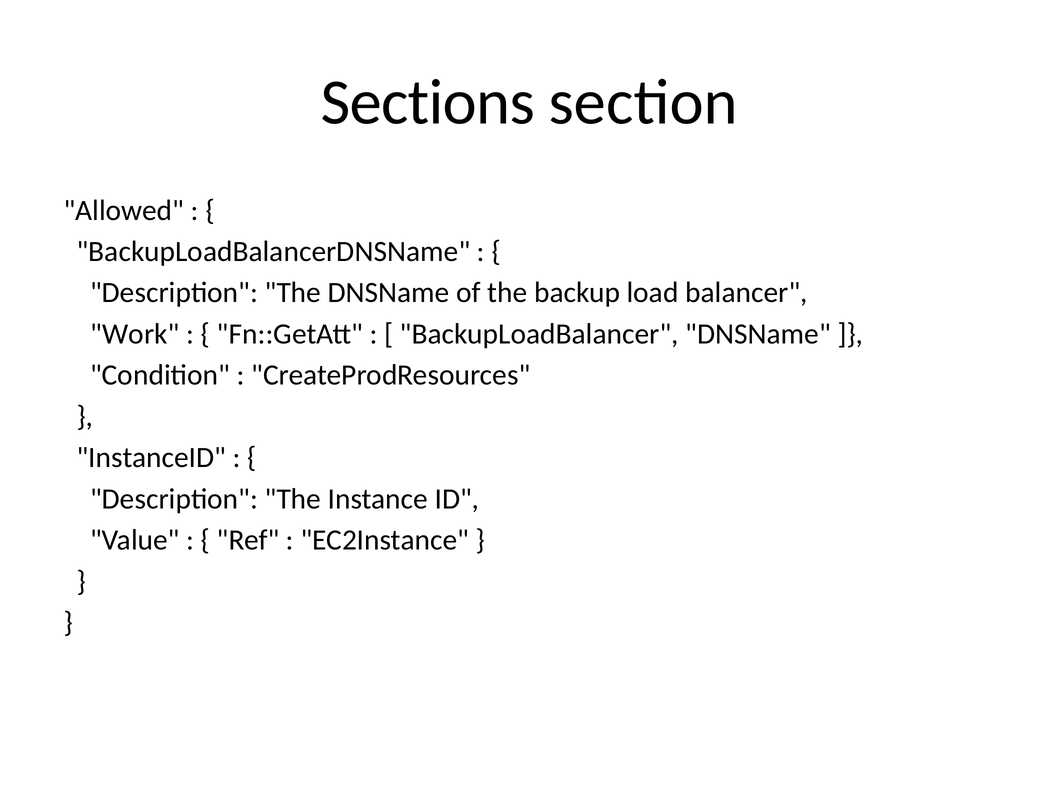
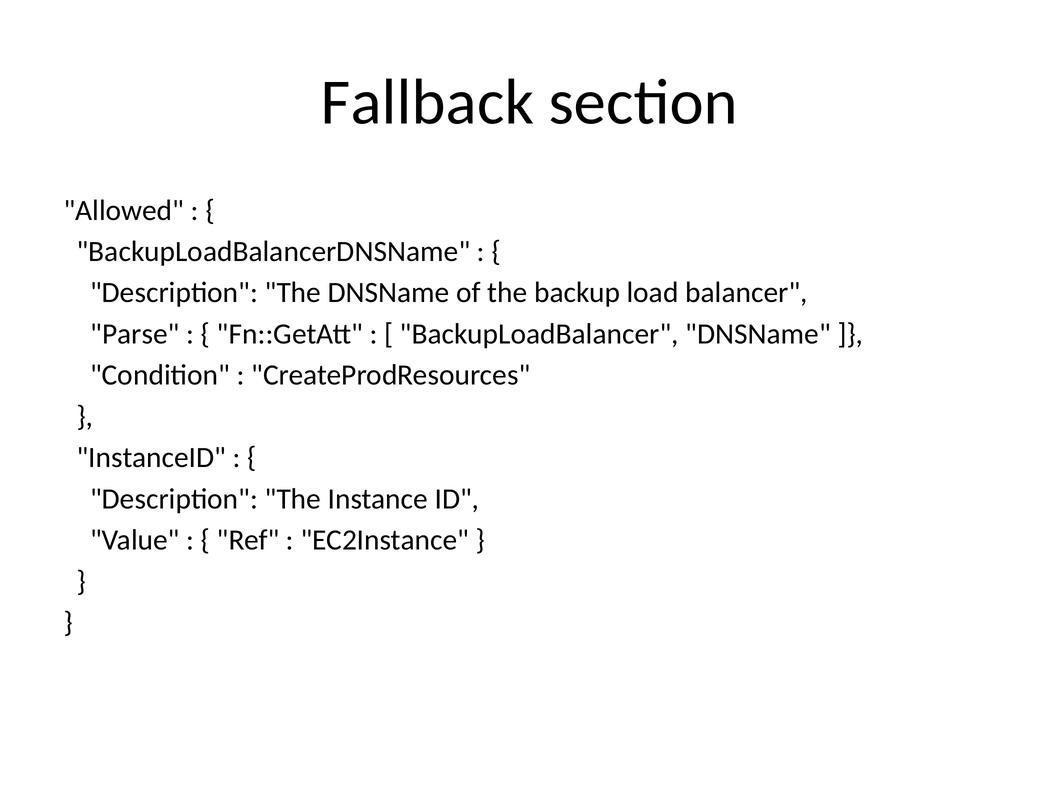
Sections: Sections -> Fallback (427, 103)
Work: Work -> Parse (135, 334)
